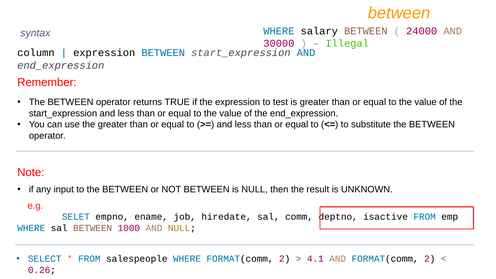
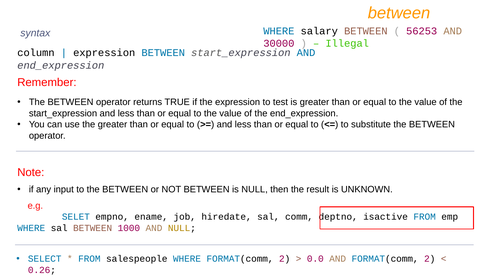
24000: 24000 -> 56253 (422, 31)
4.1: 4.1 -> 0.0 (315, 259)
